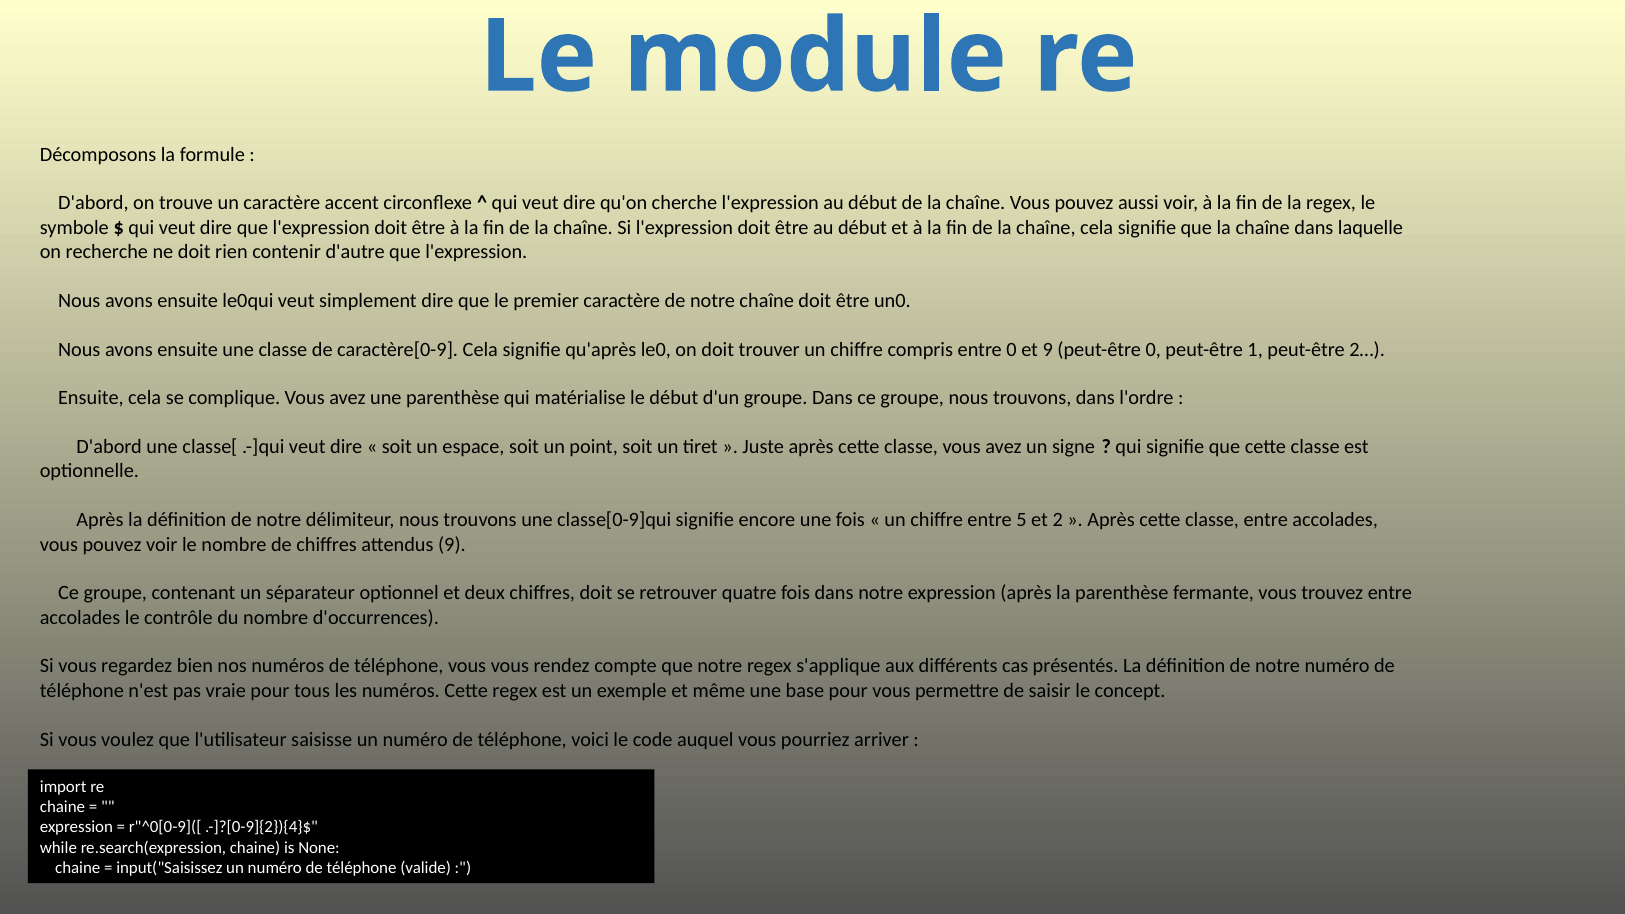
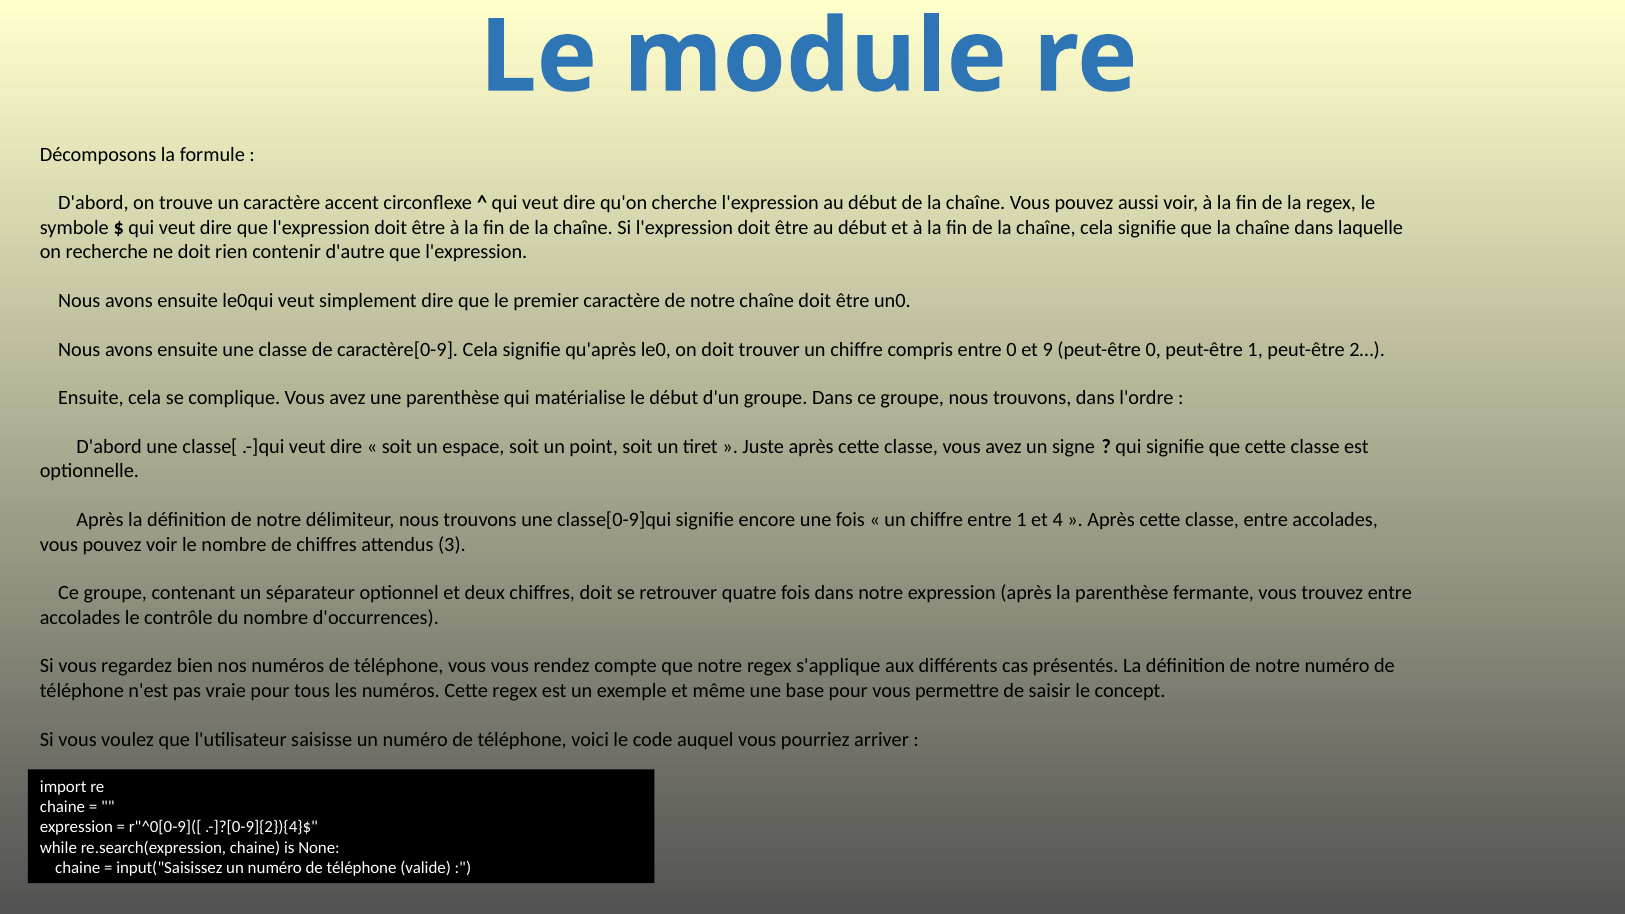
entre 5: 5 -> 1 (1021, 520)
2: 2 -> 4 (1058, 520)
attendus 9: 9 -> 3 (452, 544)
